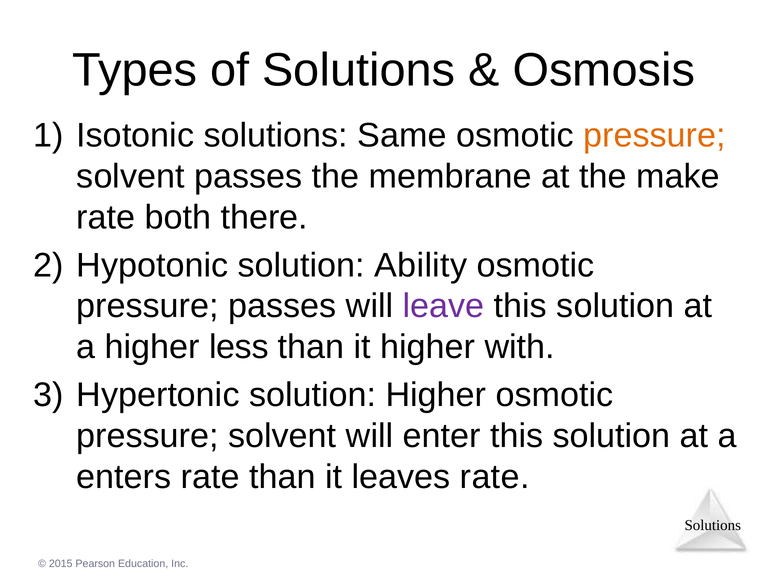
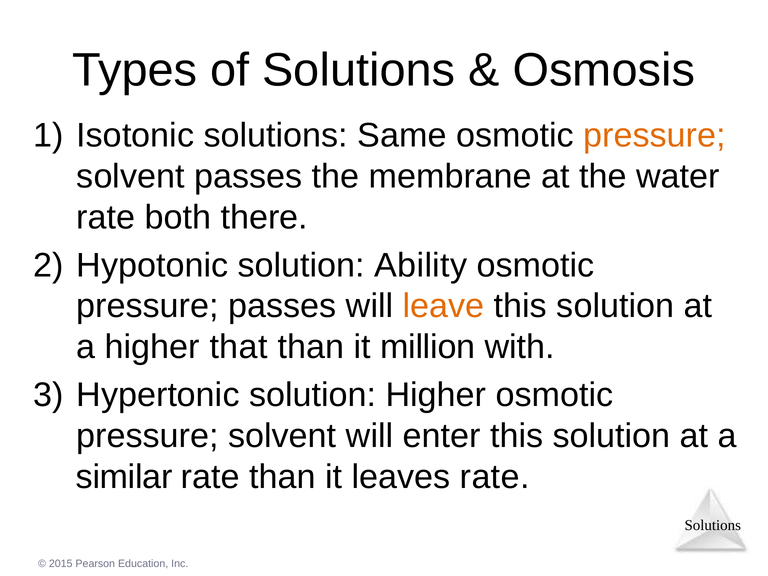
make: make -> water (678, 176)
leave colour: purple -> orange (444, 306)
less: less -> that (239, 347)
it higher: higher -> million (428, 347)
enters: enters -> similar (124, 477)
